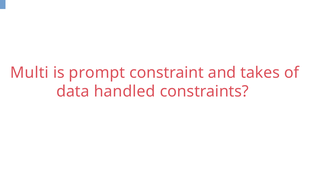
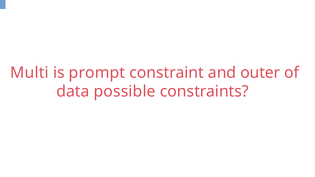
takes: takes -> outer (260, 73)
handled: handled -> possible (125, 92)
